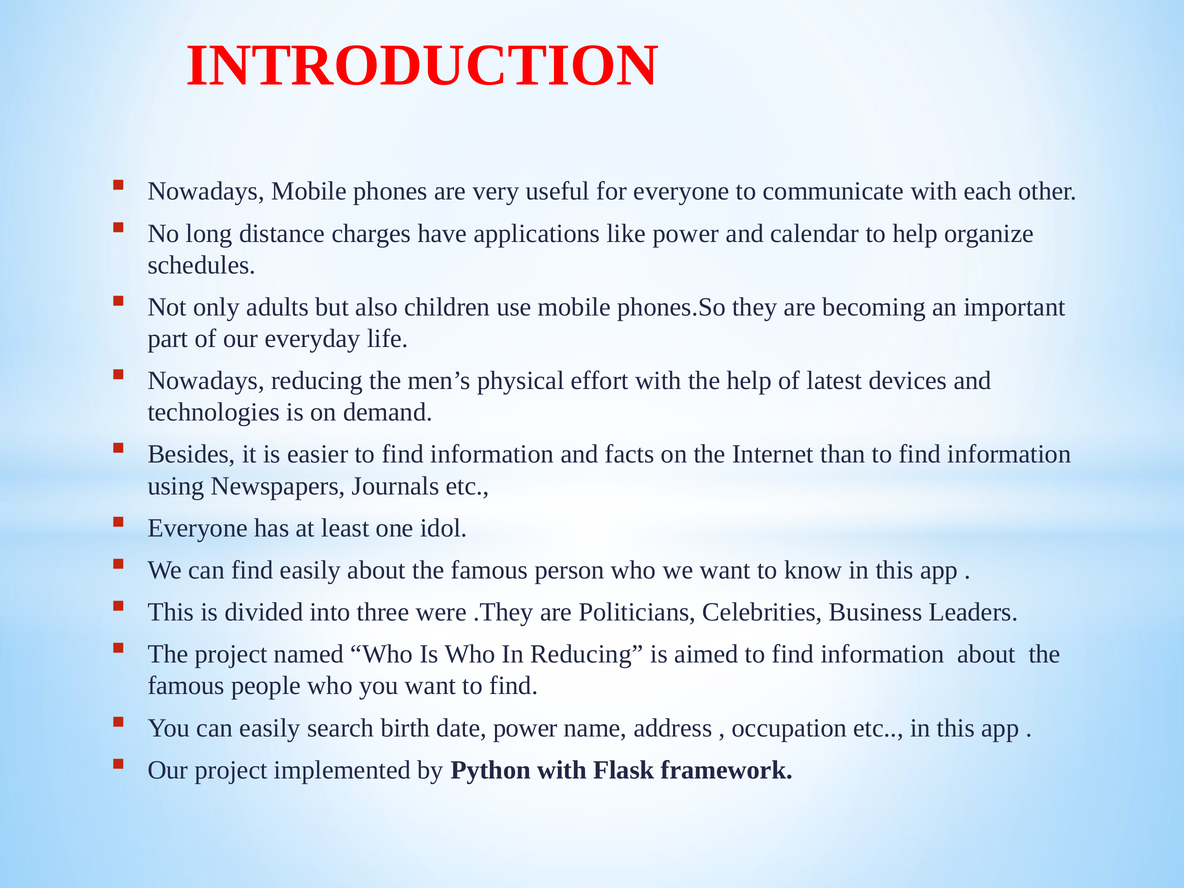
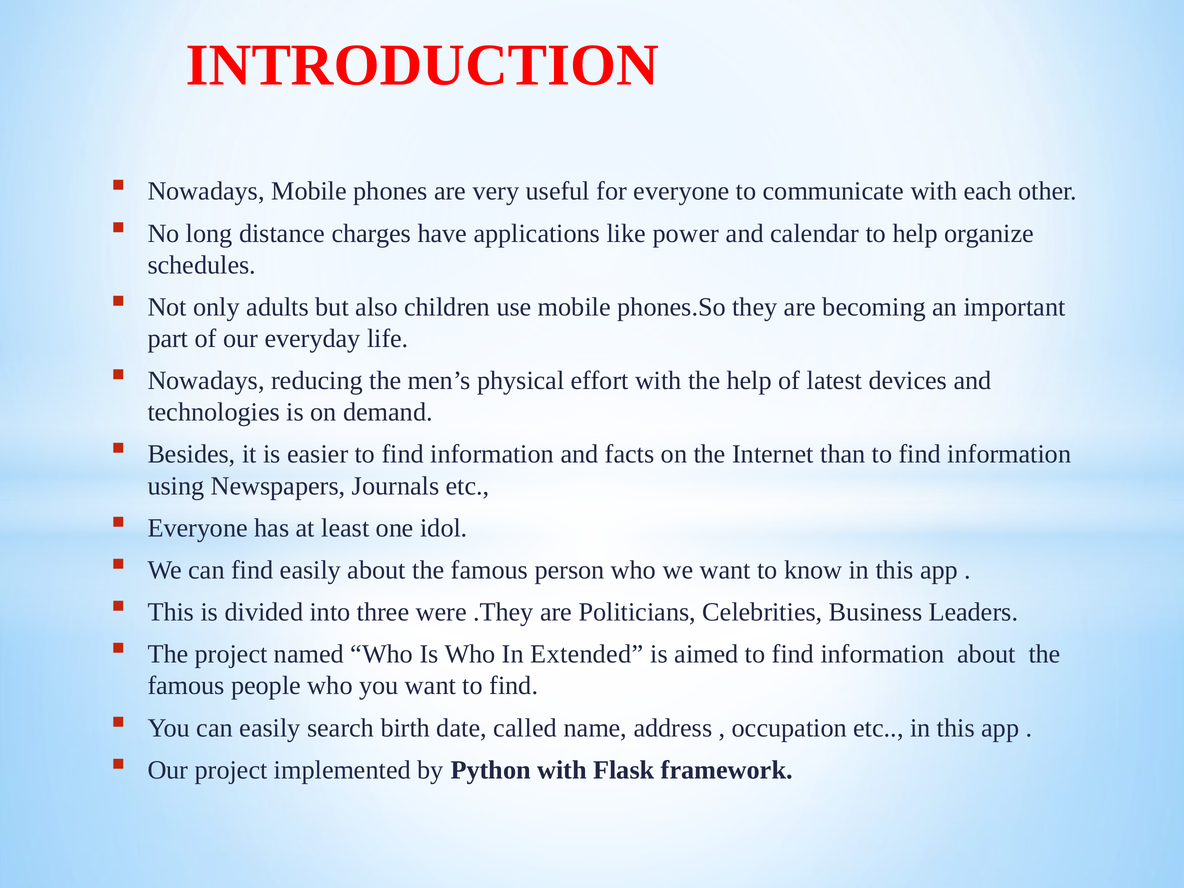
In Reducing: Reducing -> Extended (587, 654)
date power: power -> called (525, 728)
